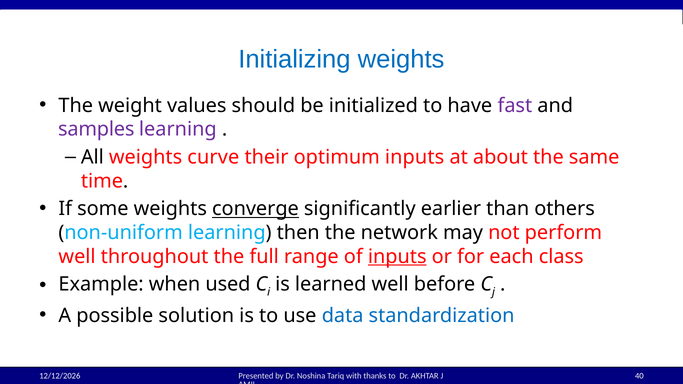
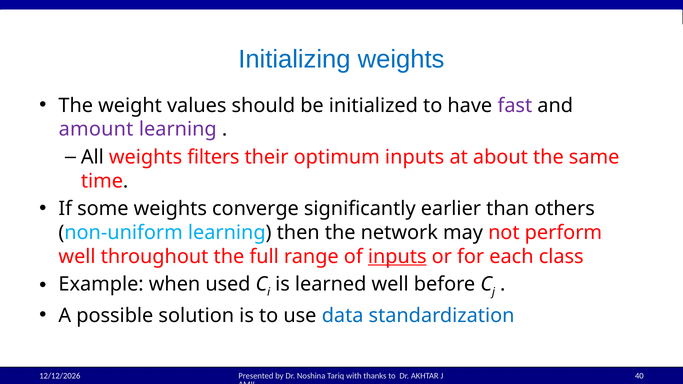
samples: samples -> amount (96, 129)
curve: curve -> filters (213, 157)
converge underline: present -> none (255, 209)
